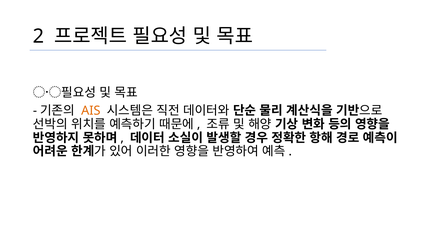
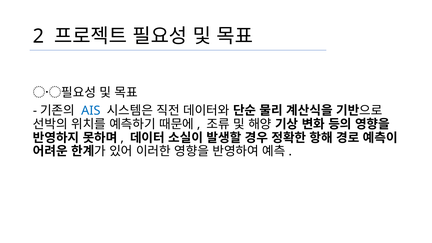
AIS colour: orange -> blue (91, 111)
